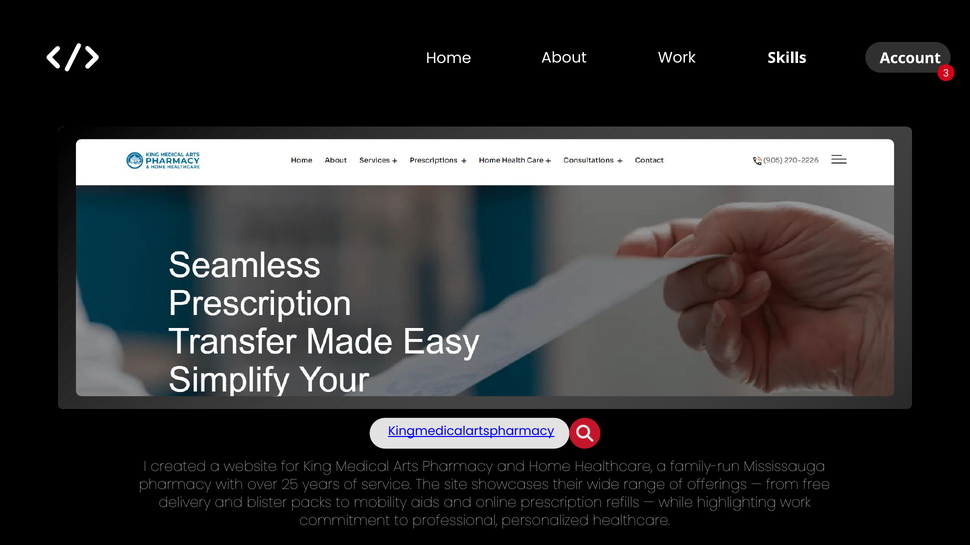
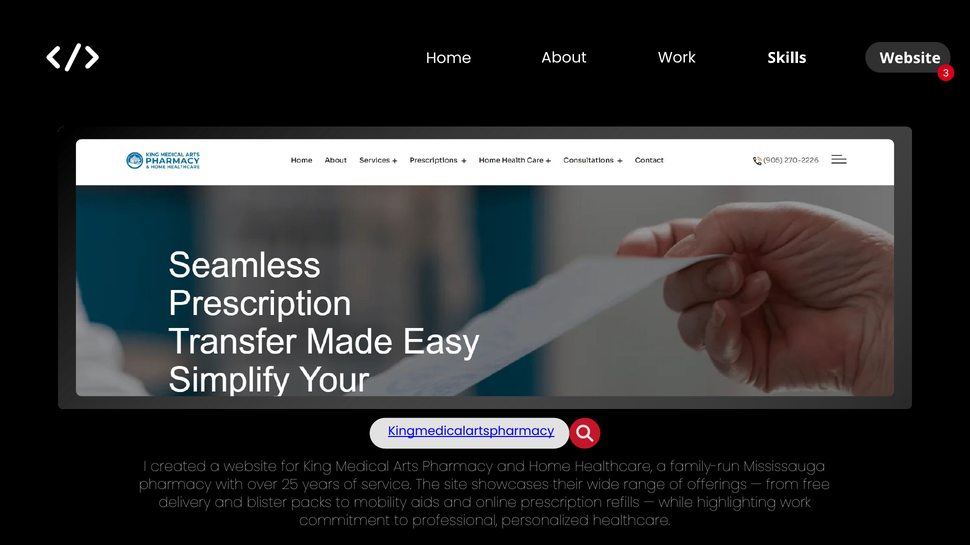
Account: Account -> Website (910, 58)
